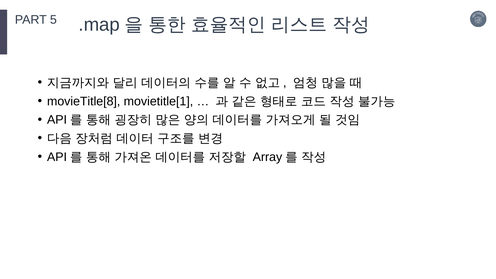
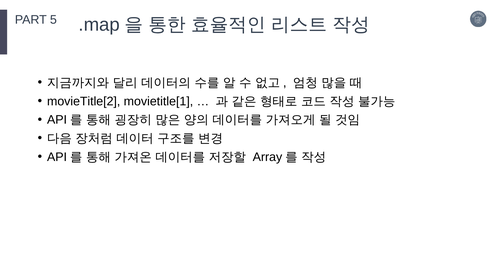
movieTitle[8: movieTitle[8 -> movieTitle[2 (84, 101)
